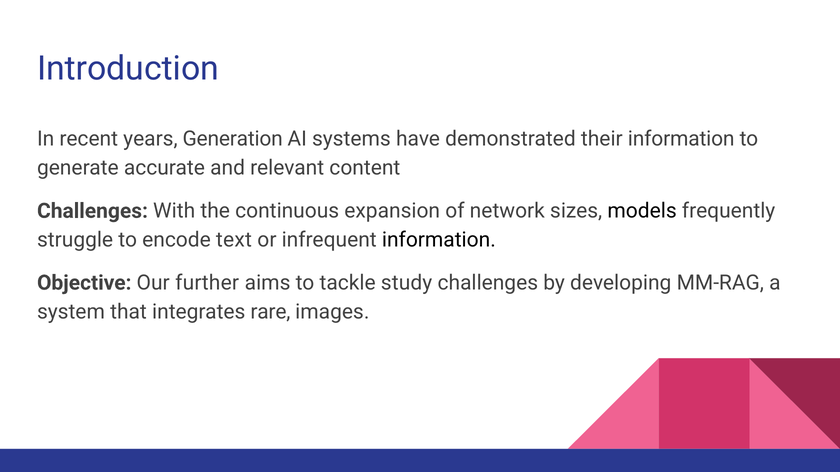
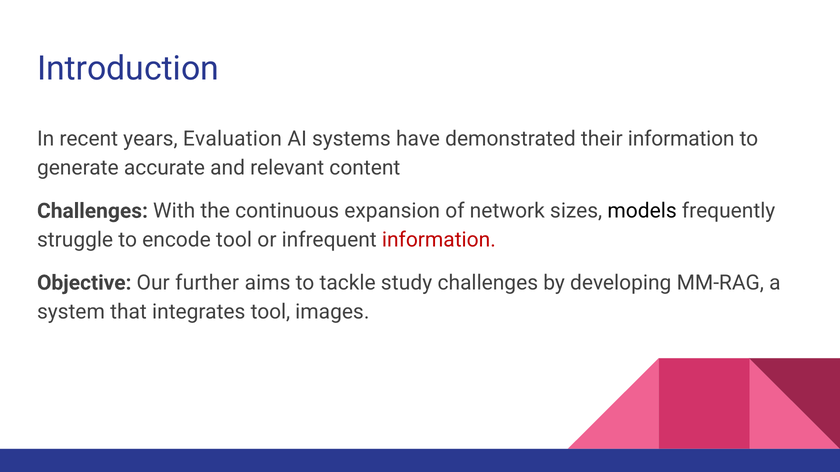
Generation: Generation -> Evaluation (232, 139)
encode text: text -> tool (234, 240)
information colour: black -> red (439, 240)
integrates rare: rare -> tool (270, 312)
